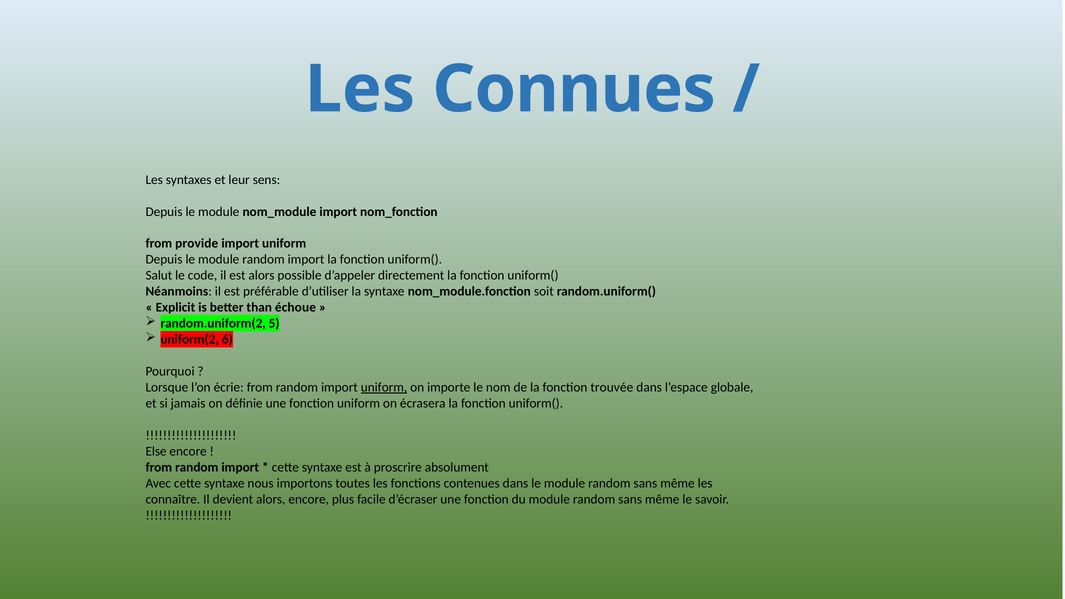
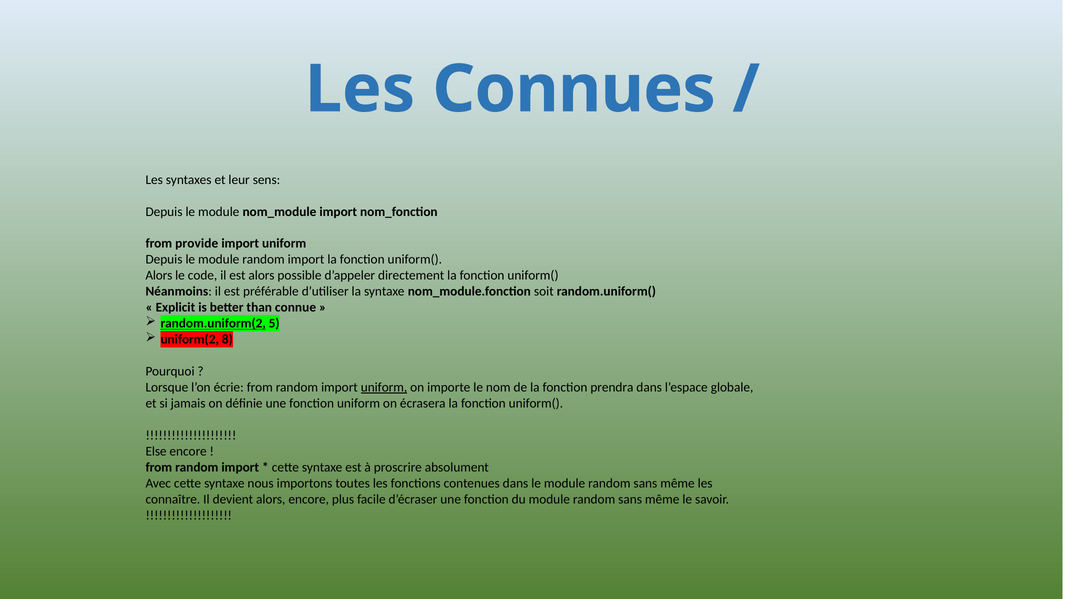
Salut: Salut -> Alors (159, 276)
échoue: échoue -> connue (295, 307)
random.uniform(2 underline: none -> present (213, 323)
6: 6 -> 8 (227, 339)
trouvée: trouvée -> prendra (612, 387)
